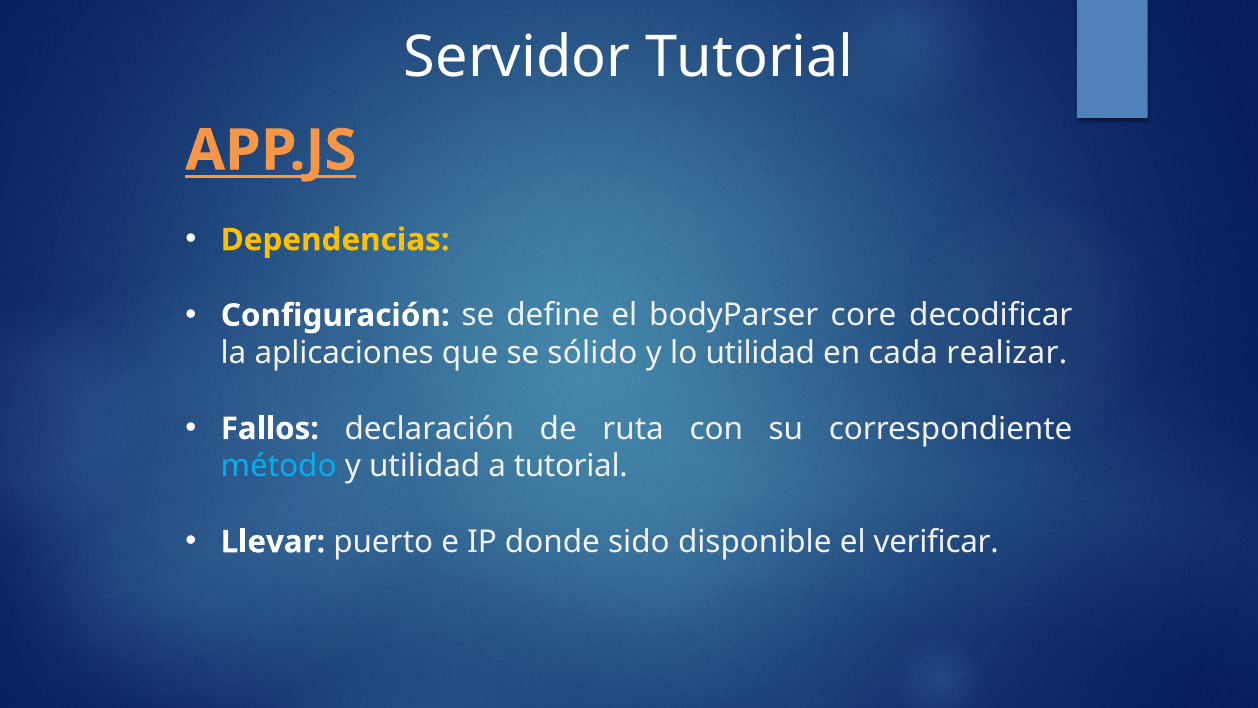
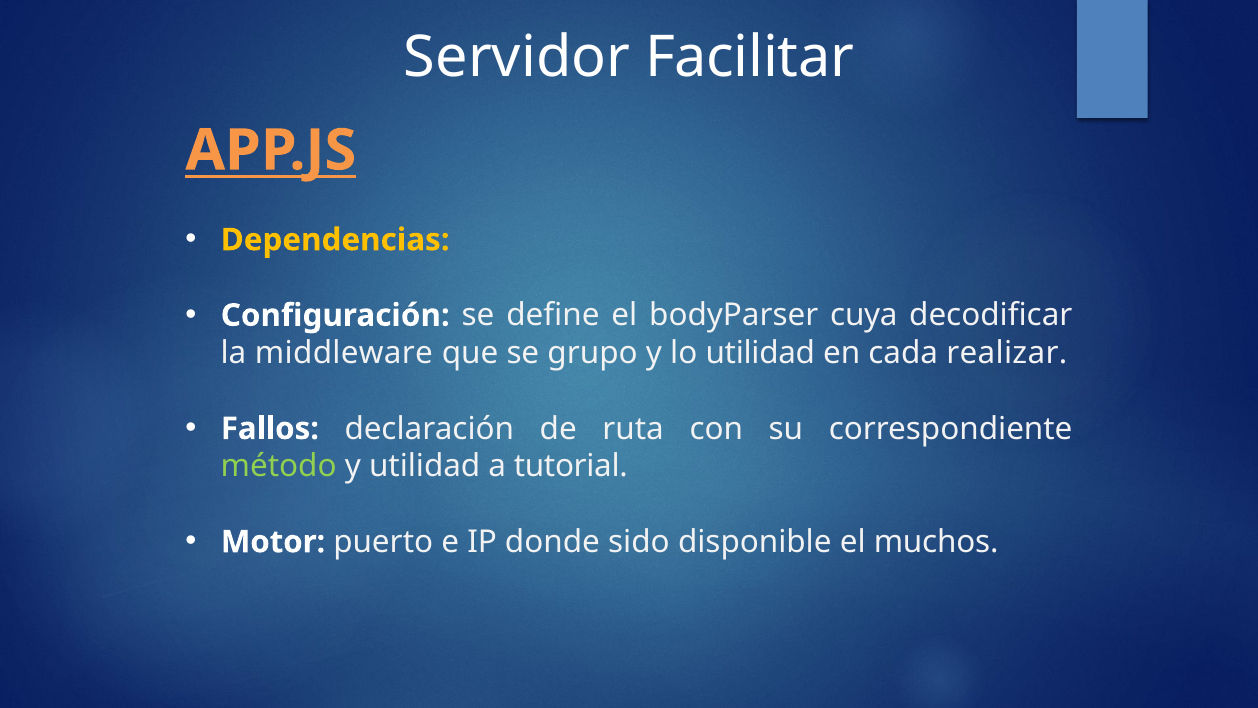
Servidor Tutorial: Tutorial -> Facilitar (749, 57)
core: core -> cuya (864, 315)
aplicaciones: aplicaciones -> middleware (344, 353)
sólido: sólido -> grupo (593, 353)
método colour: light blue -> light green (279, 466)
Llevar: Llevar -> Motor (273, 542)
verificar: verificar -> muchos (936, 542)
